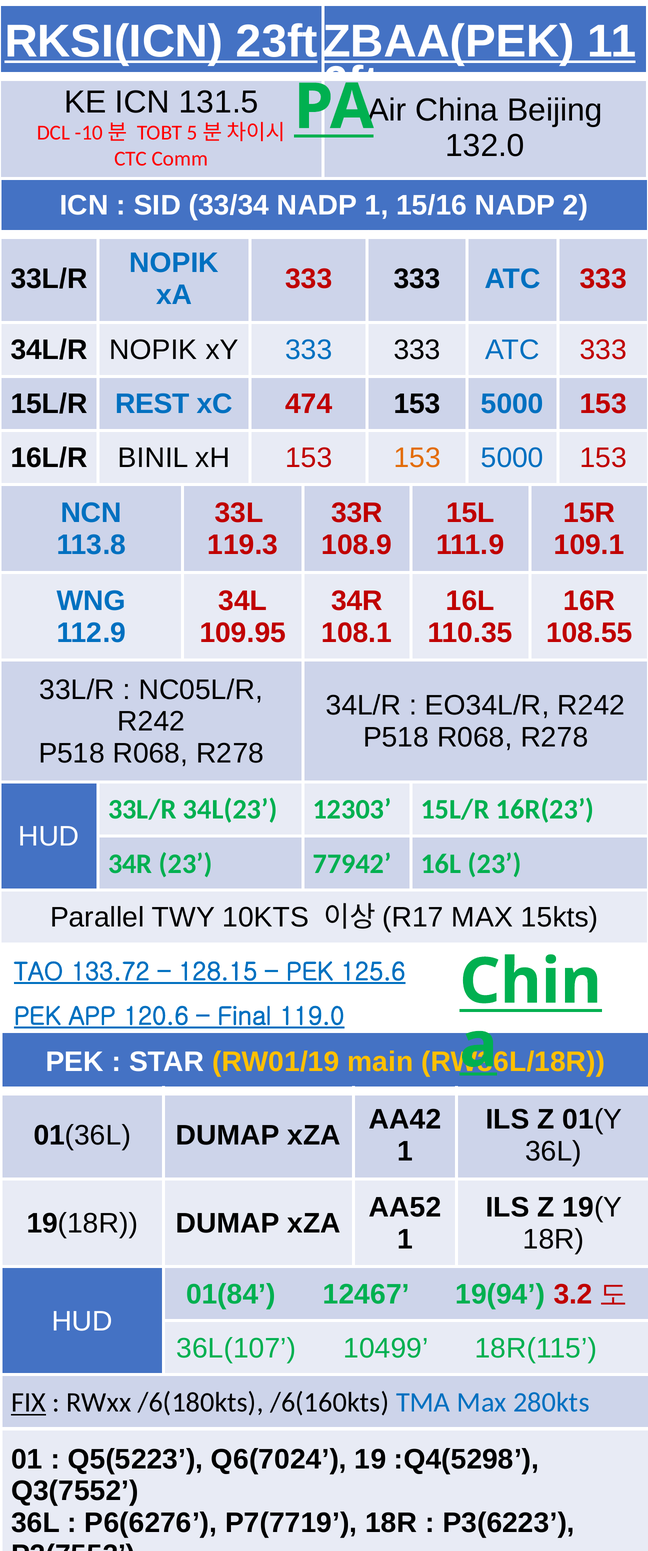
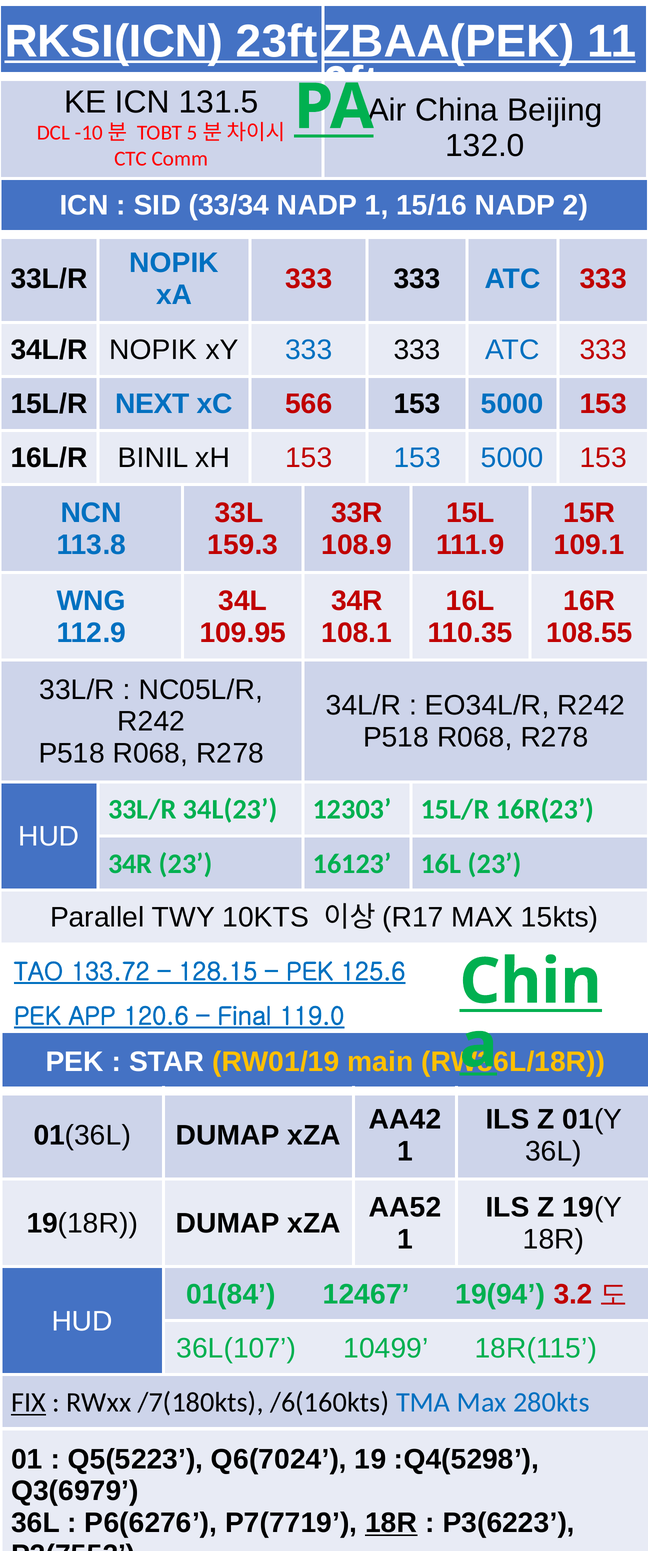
REST: REST -> NEXT (152, 404)
474: 474 -> 566 (309, 404)
153 colour: orange -> blue (417, 458)
119.3: 119.3 -> 159.3 (243, 545)
77942: 77942 -> 16123 (352, 863)
/6(180kts: /6(180kts -> /7(180kts (201, 1402)
Q3(7552: Q3(7552 -> Q3(6979 (75, 1491)
18R underline: none -> present (391, 1522)
